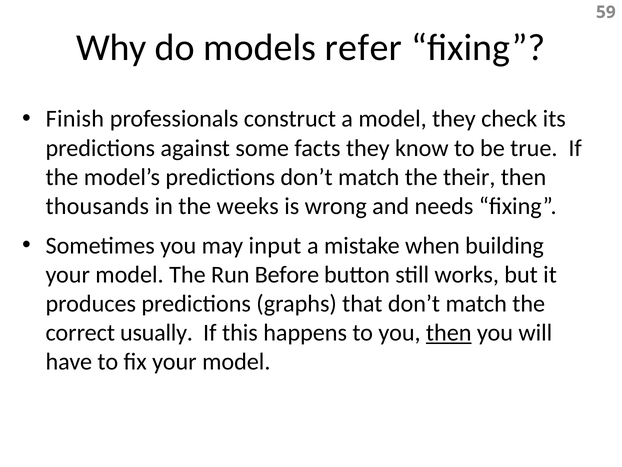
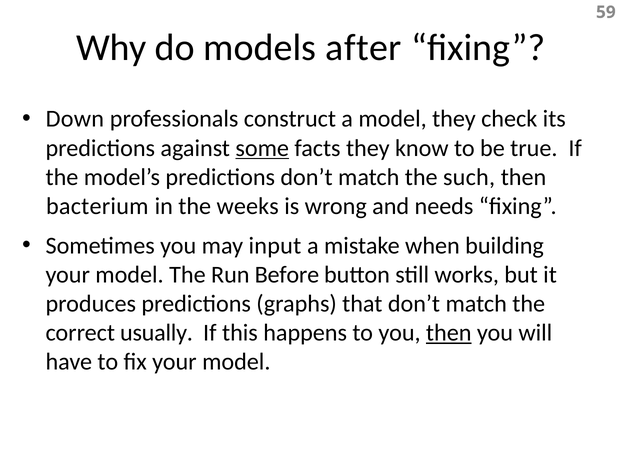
refer: refer -> after (364, 48)
Finish: Finish -> Down (75, 119)
some underline: none -> present (262, 148)
their: their -> such (469, 177)
thousands: thousands -> bacterium (97, 206)
